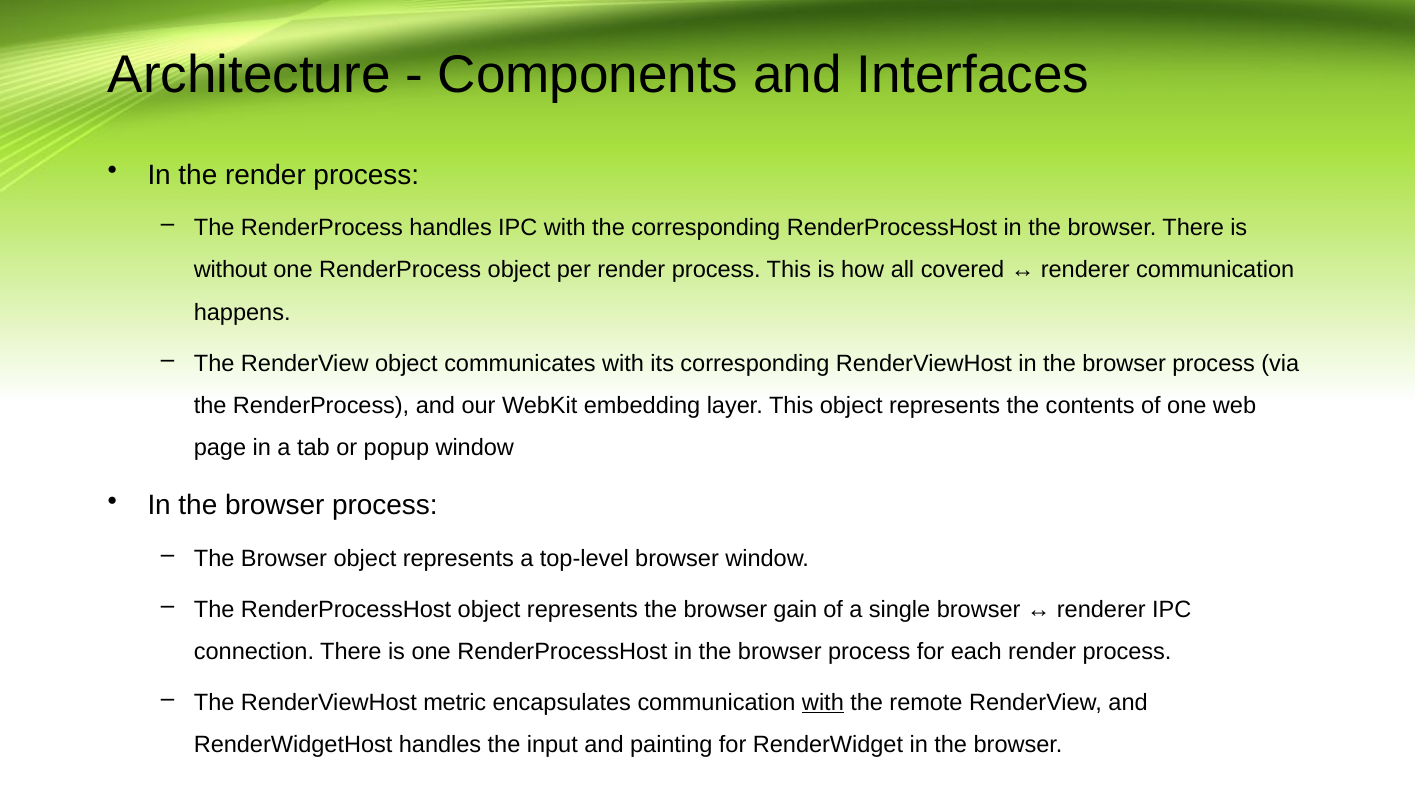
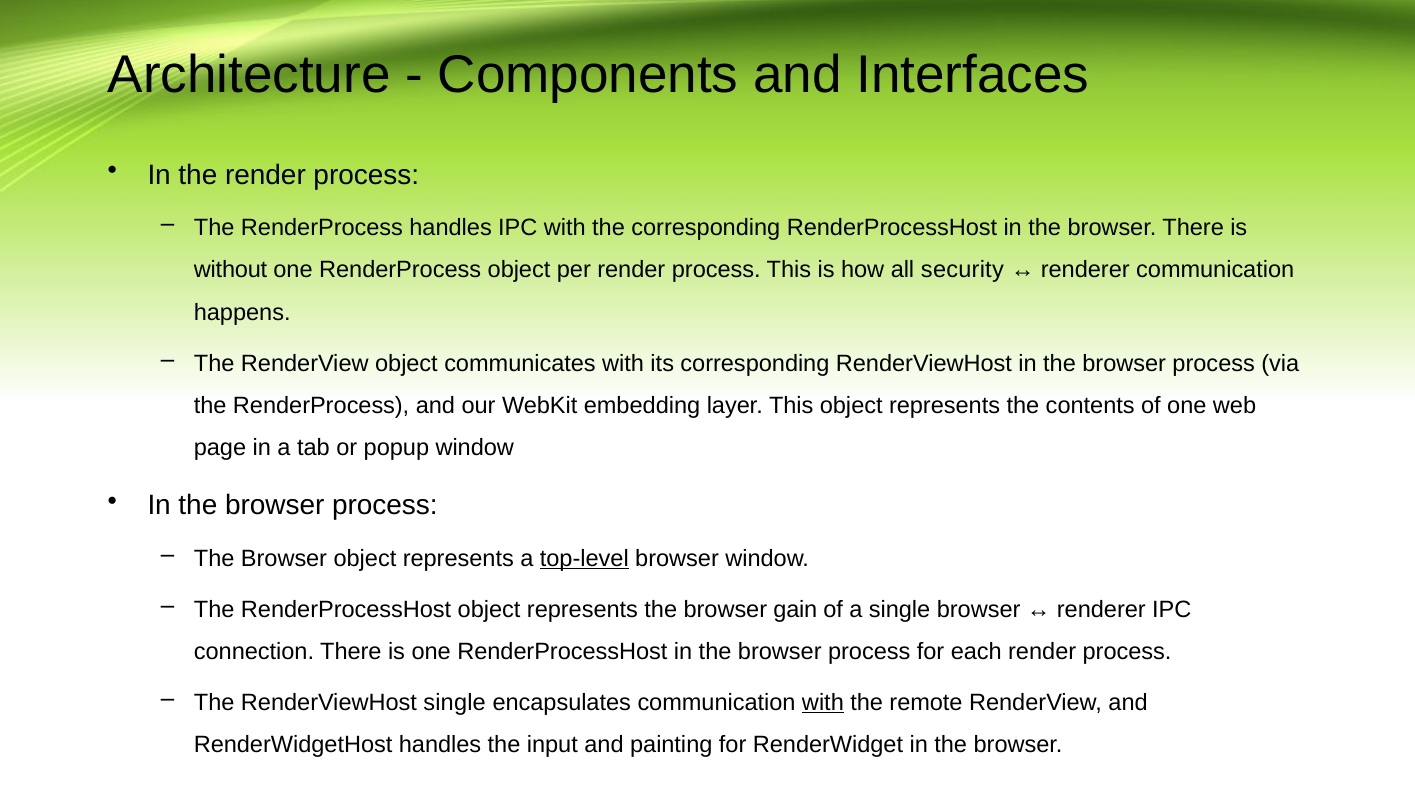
covered: covered -> security (962, 270)
top-level underline: none -> present (584, 559)
RenderViewHost metric: metric -> single (455, 702)
